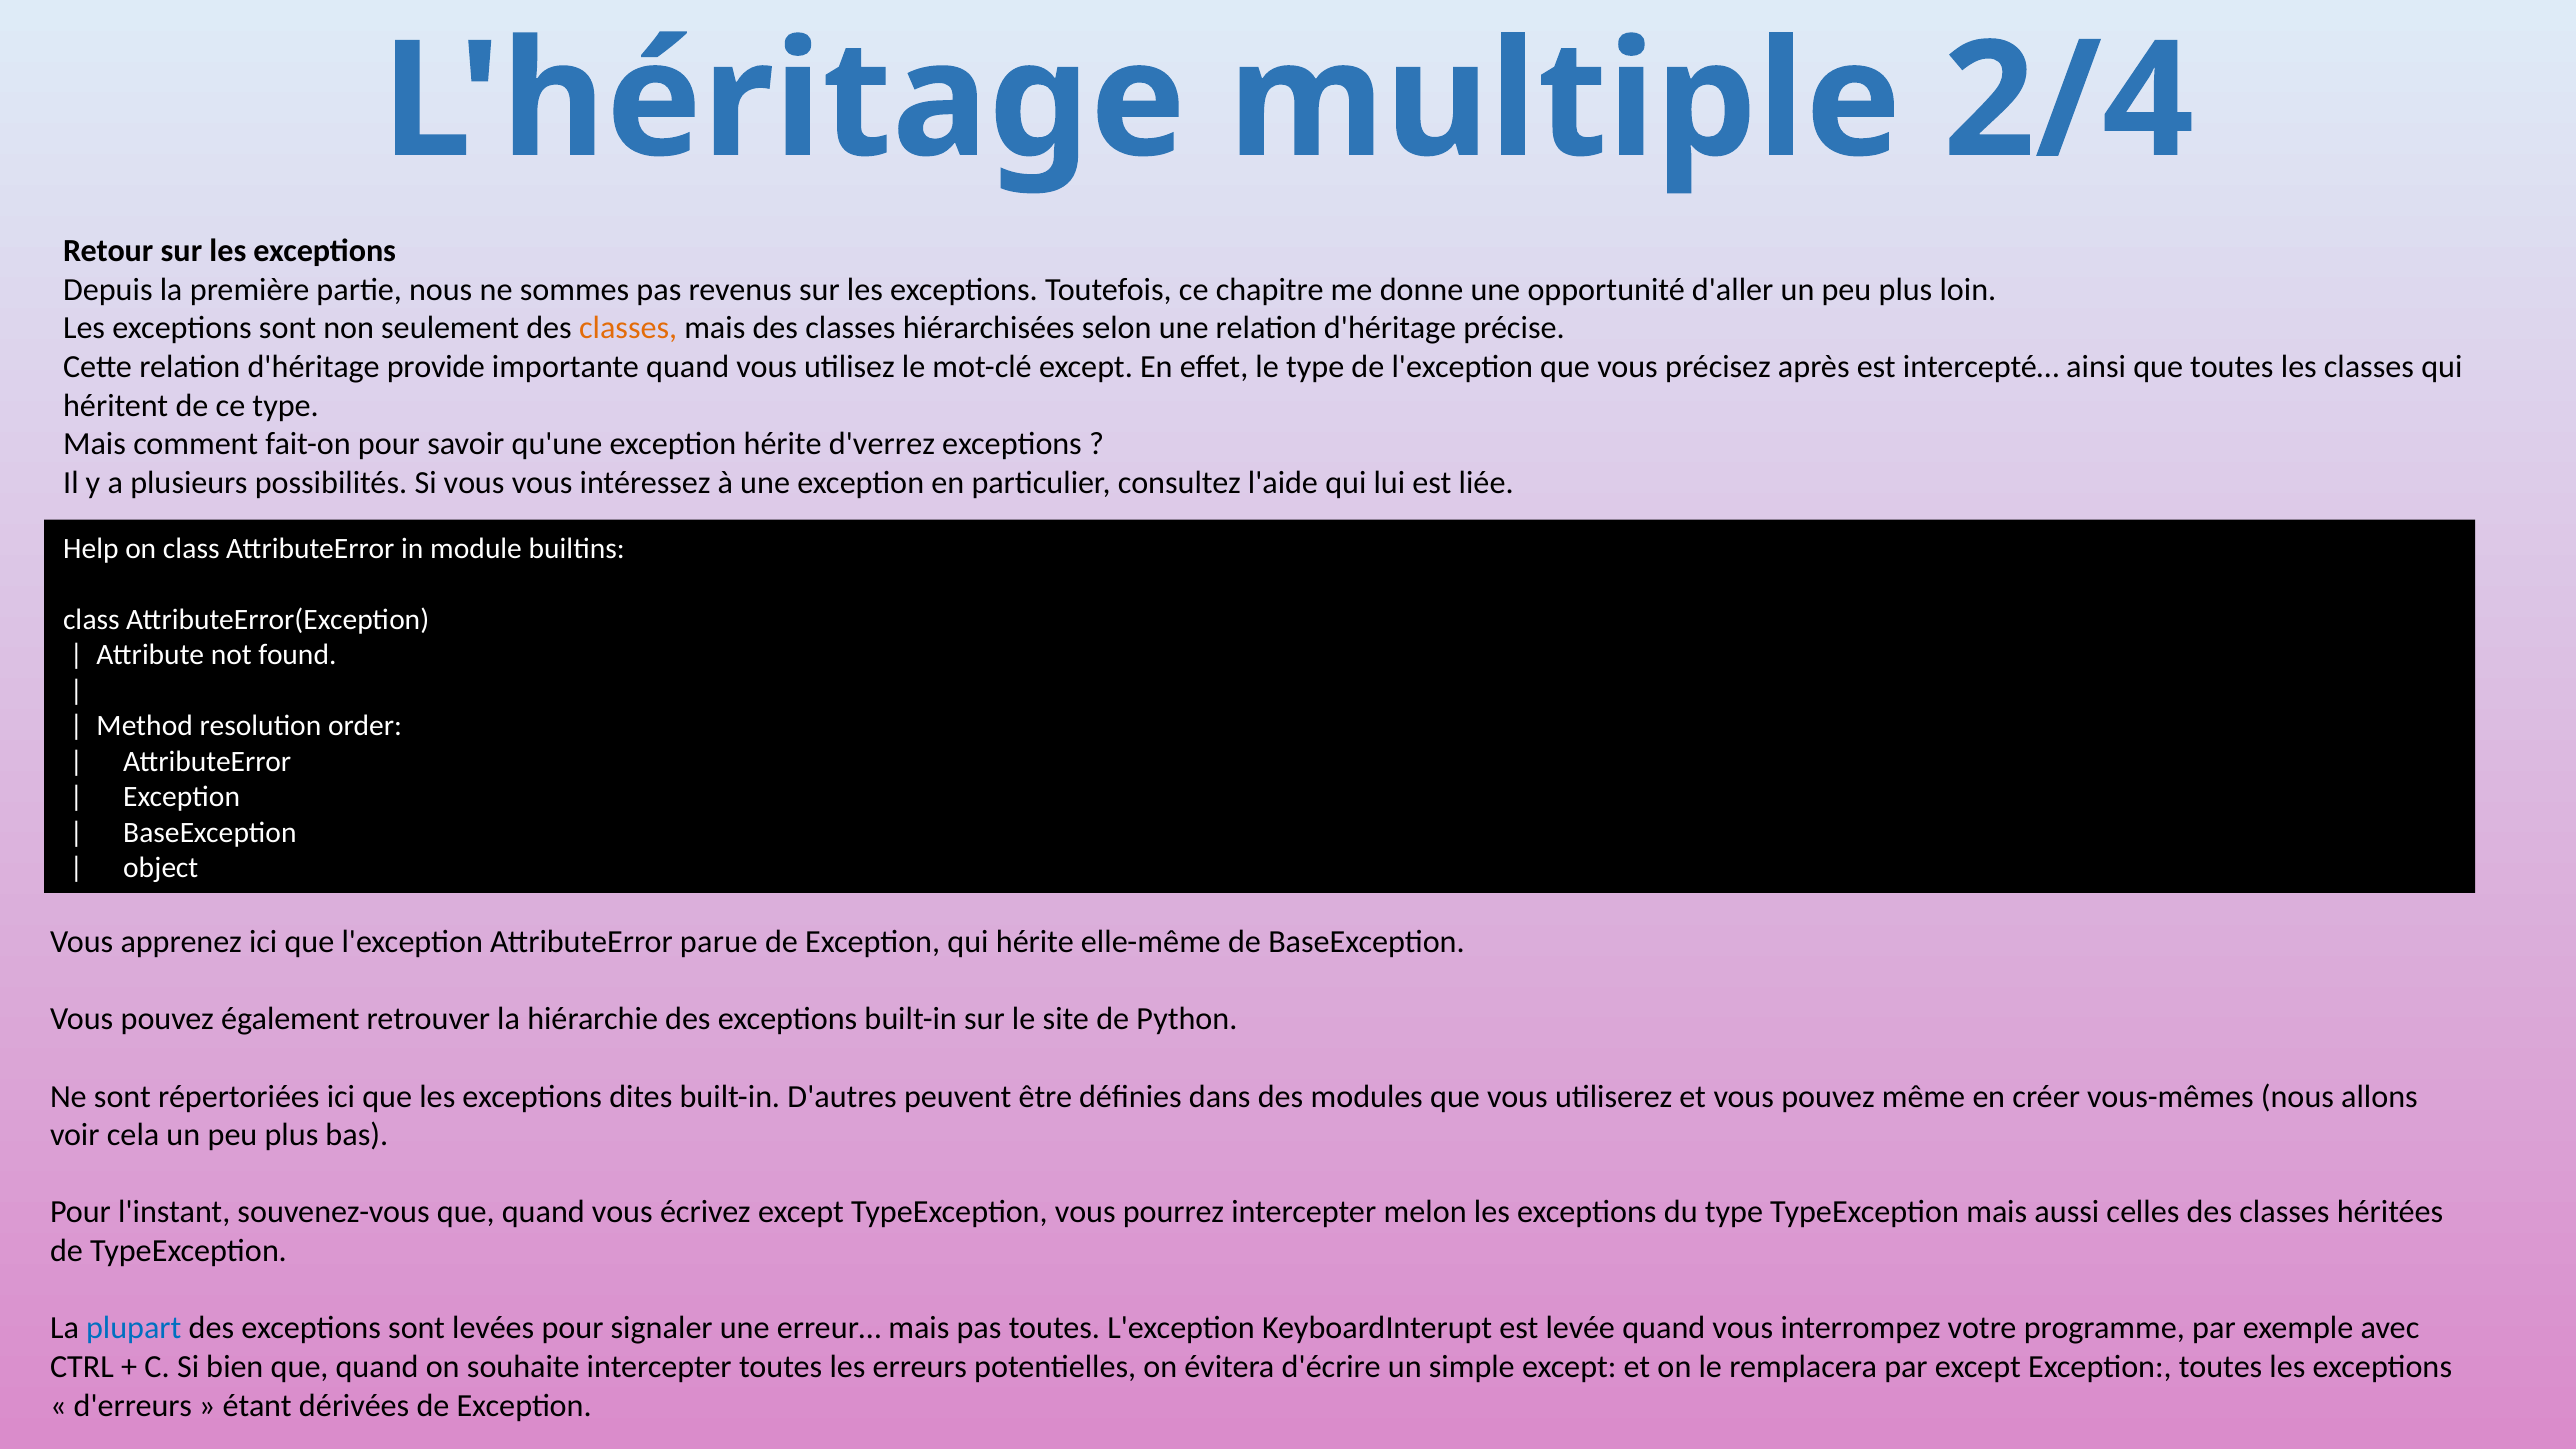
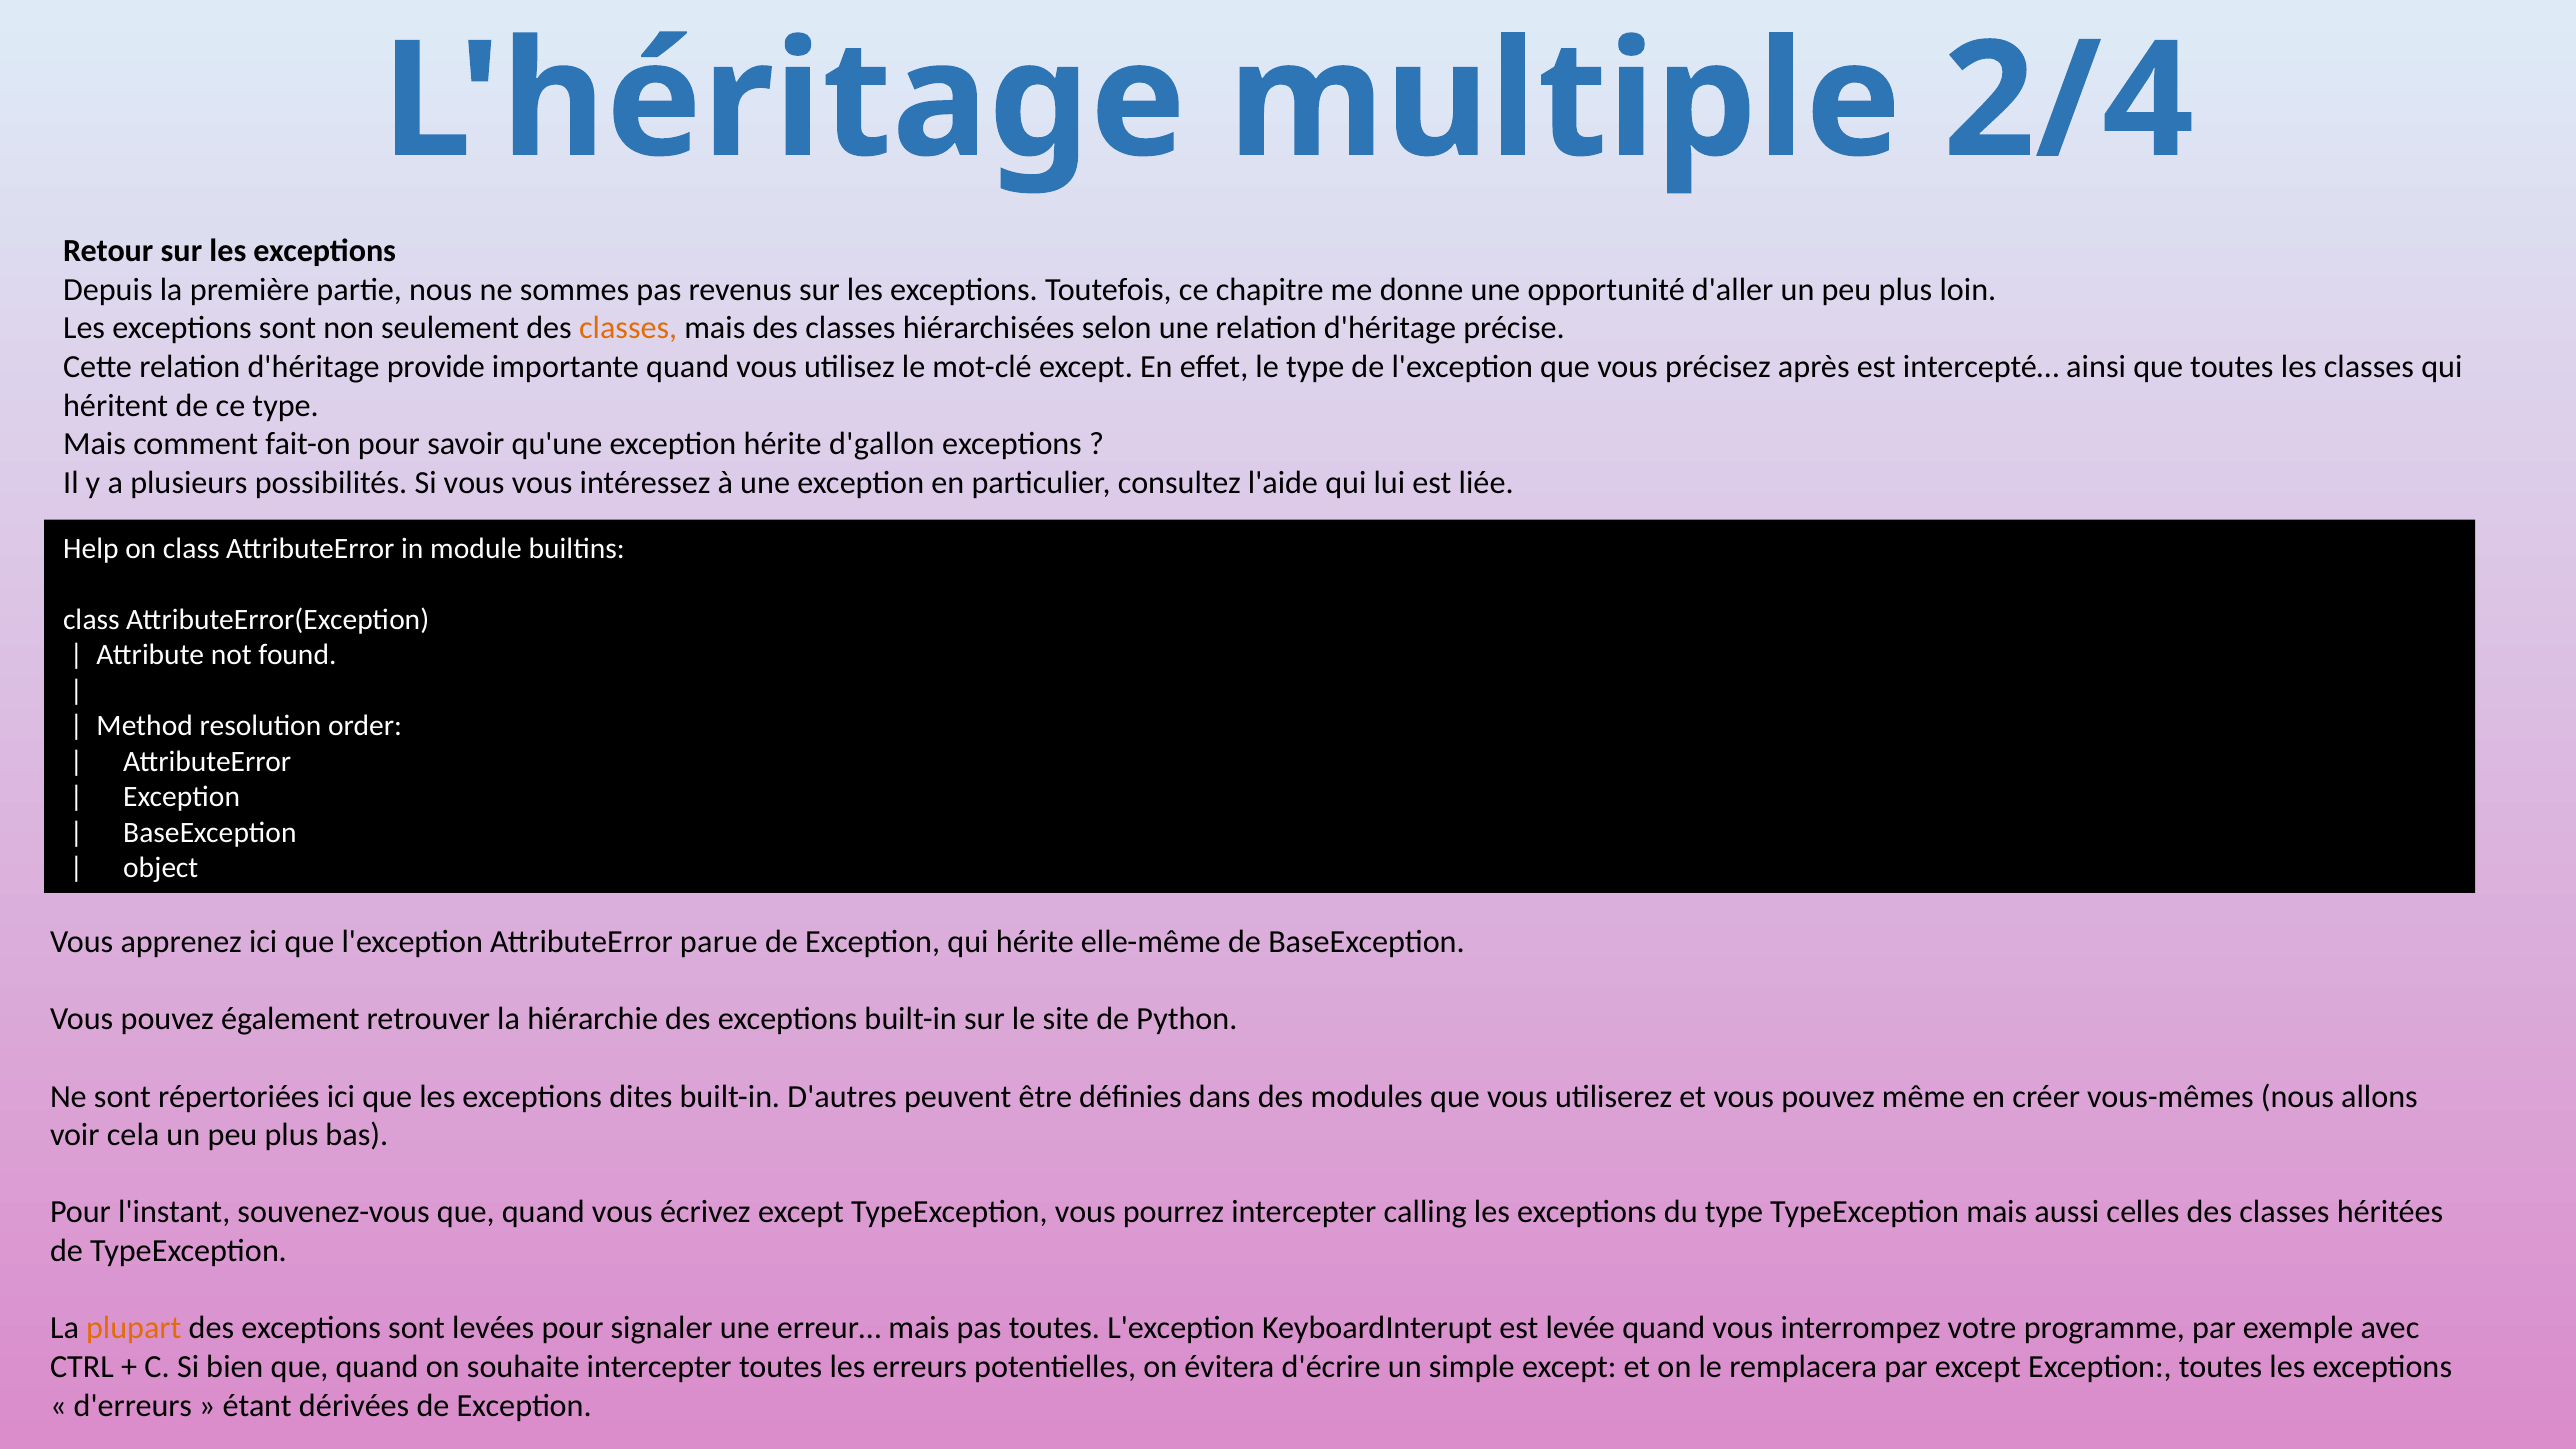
d'verrez: d'verrez -> d'gallon (882, 444)
melon: melon -> calling (1425, 1212)
plupart colour: blue -> orange (134, 1328)
